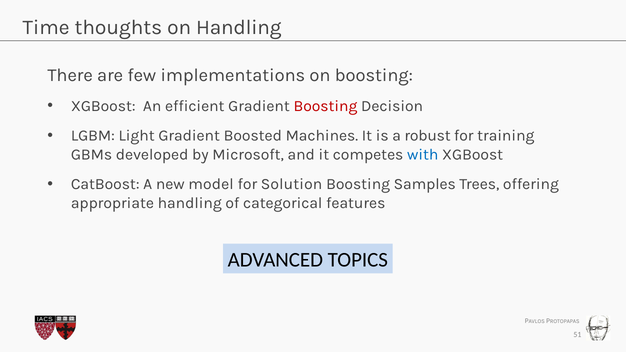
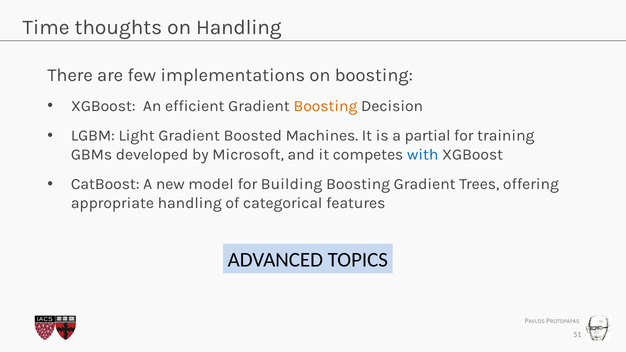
Boosting colour: red -> orange (325, 106)
robust: robust -> partial (428, 136)
Solution: Solution -> Building (292, 184)
Boosting Samples: Samples -> Gradient (425, 184)
